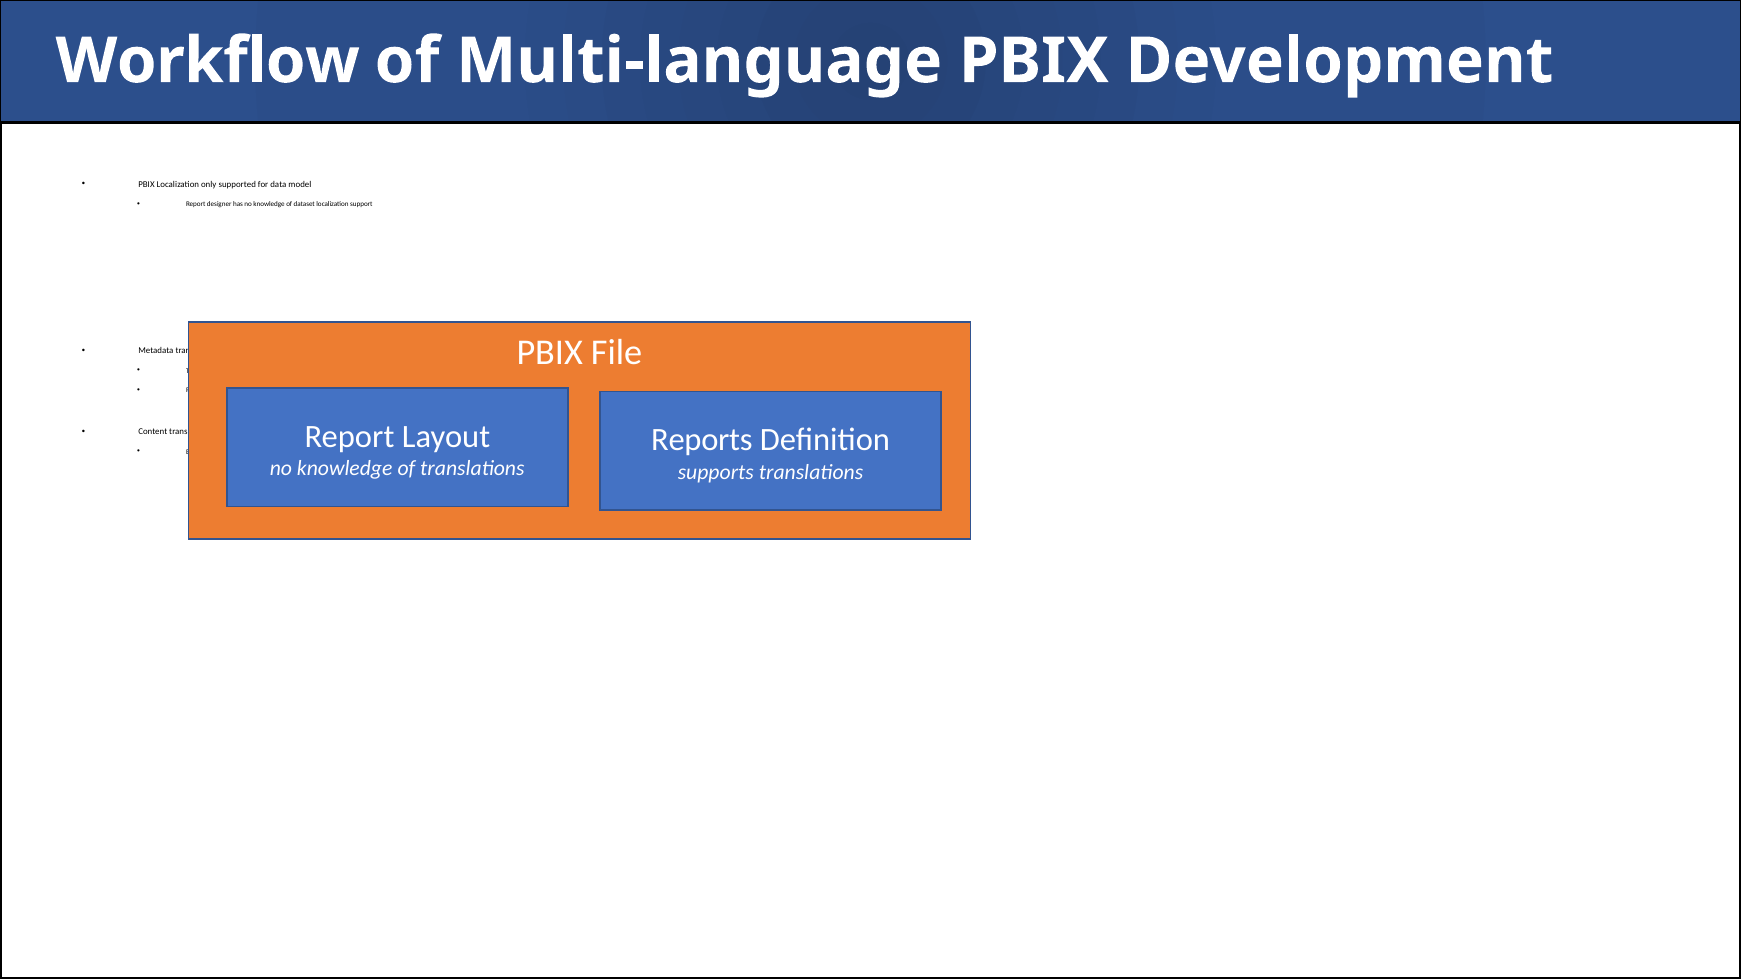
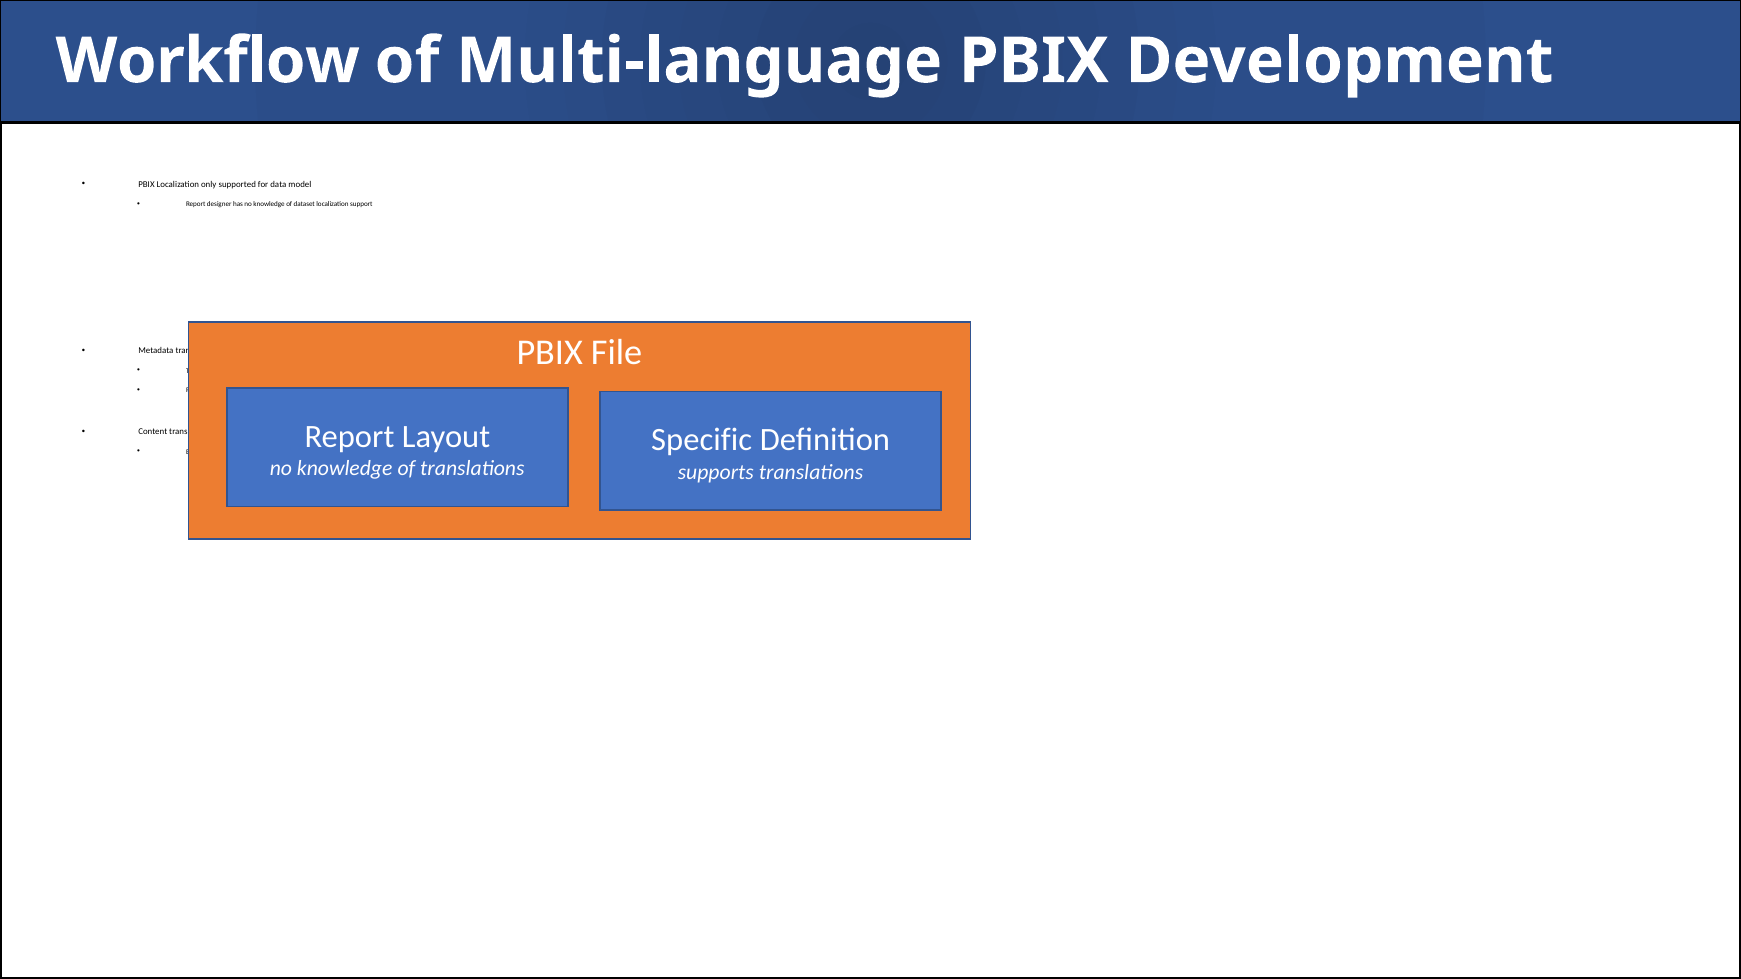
Reports: Reports -> Specific (702, 440)
